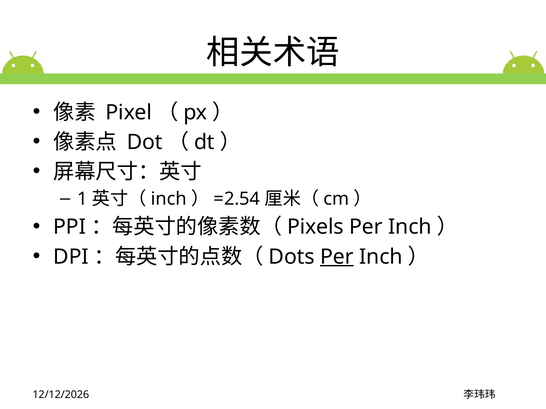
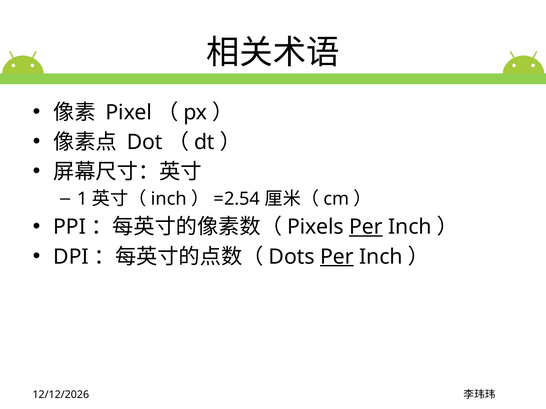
Per underline: none -> present (366, 227)
